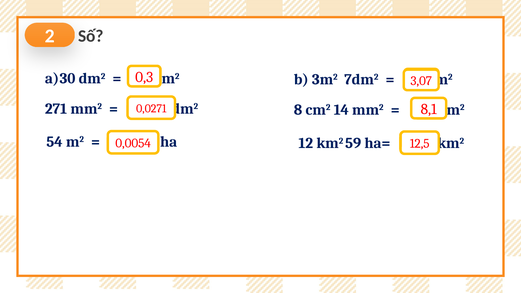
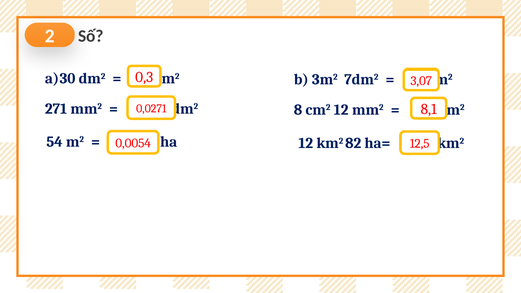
8 cm2 14: 14 -> 12 (341, 110)
59: 59 -> 82 (353, 143)
